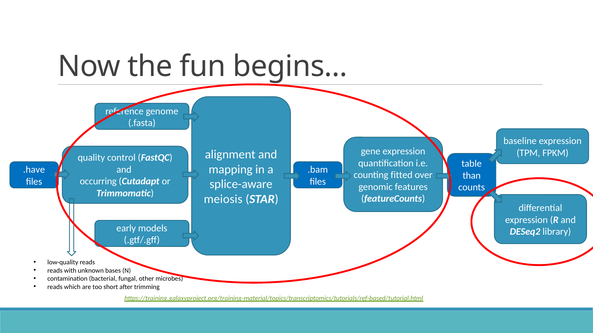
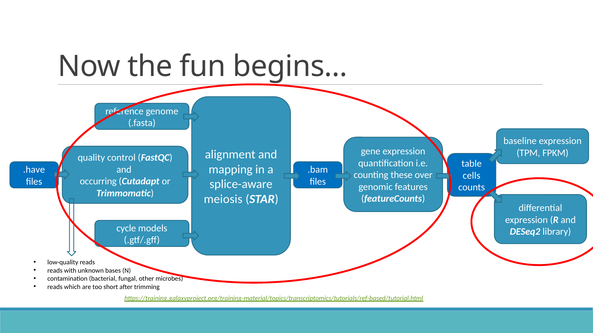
fitted: fitted -> these (402, 175)
than: than -> cells (472, 176)
early: early -> cycle (126, 229)
